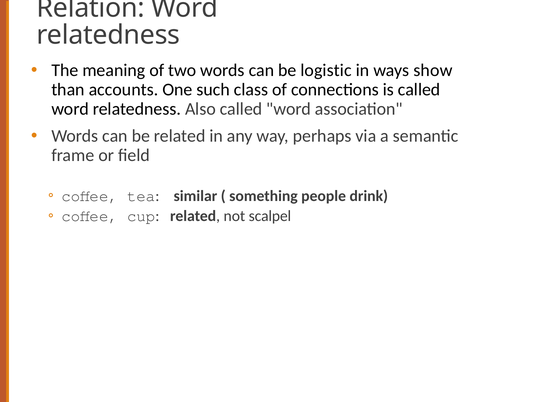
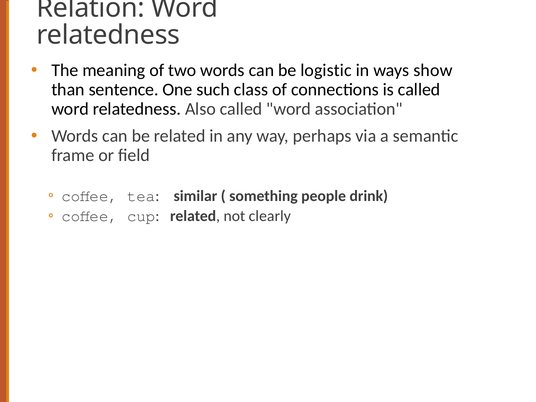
accounts: accounts -> sentence (124, 90)
scalpel: scalpel -> clearly (270, 216)
